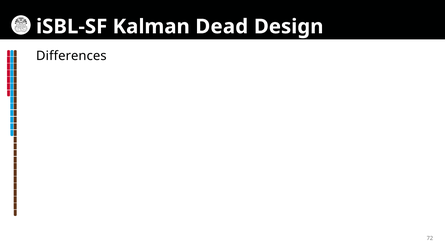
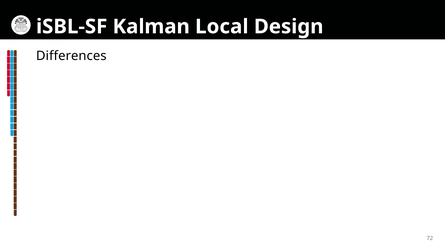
Dead: Dead -> Local (222, 27)
